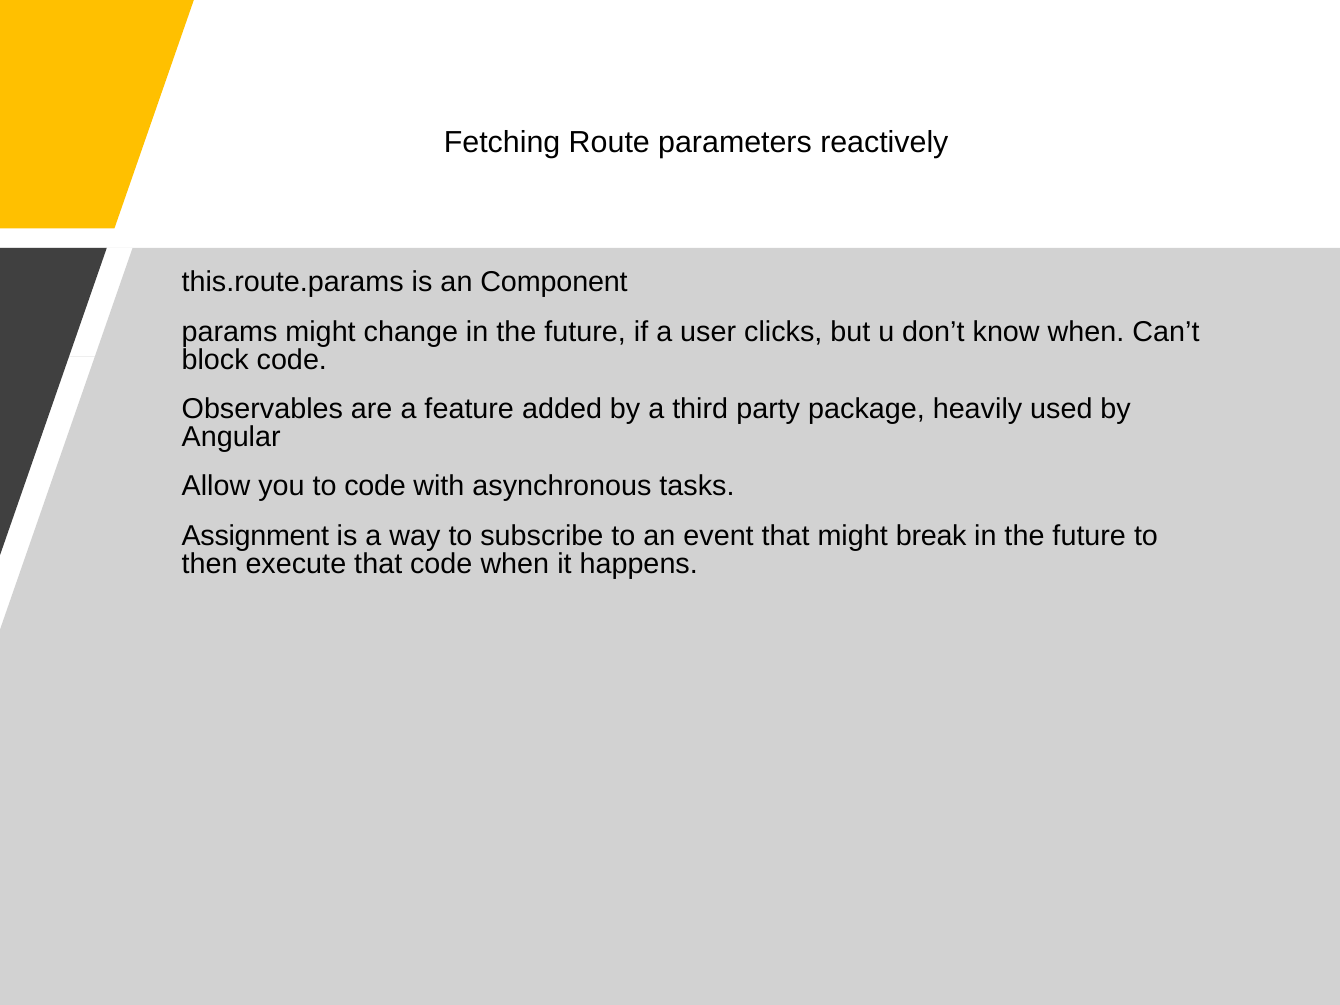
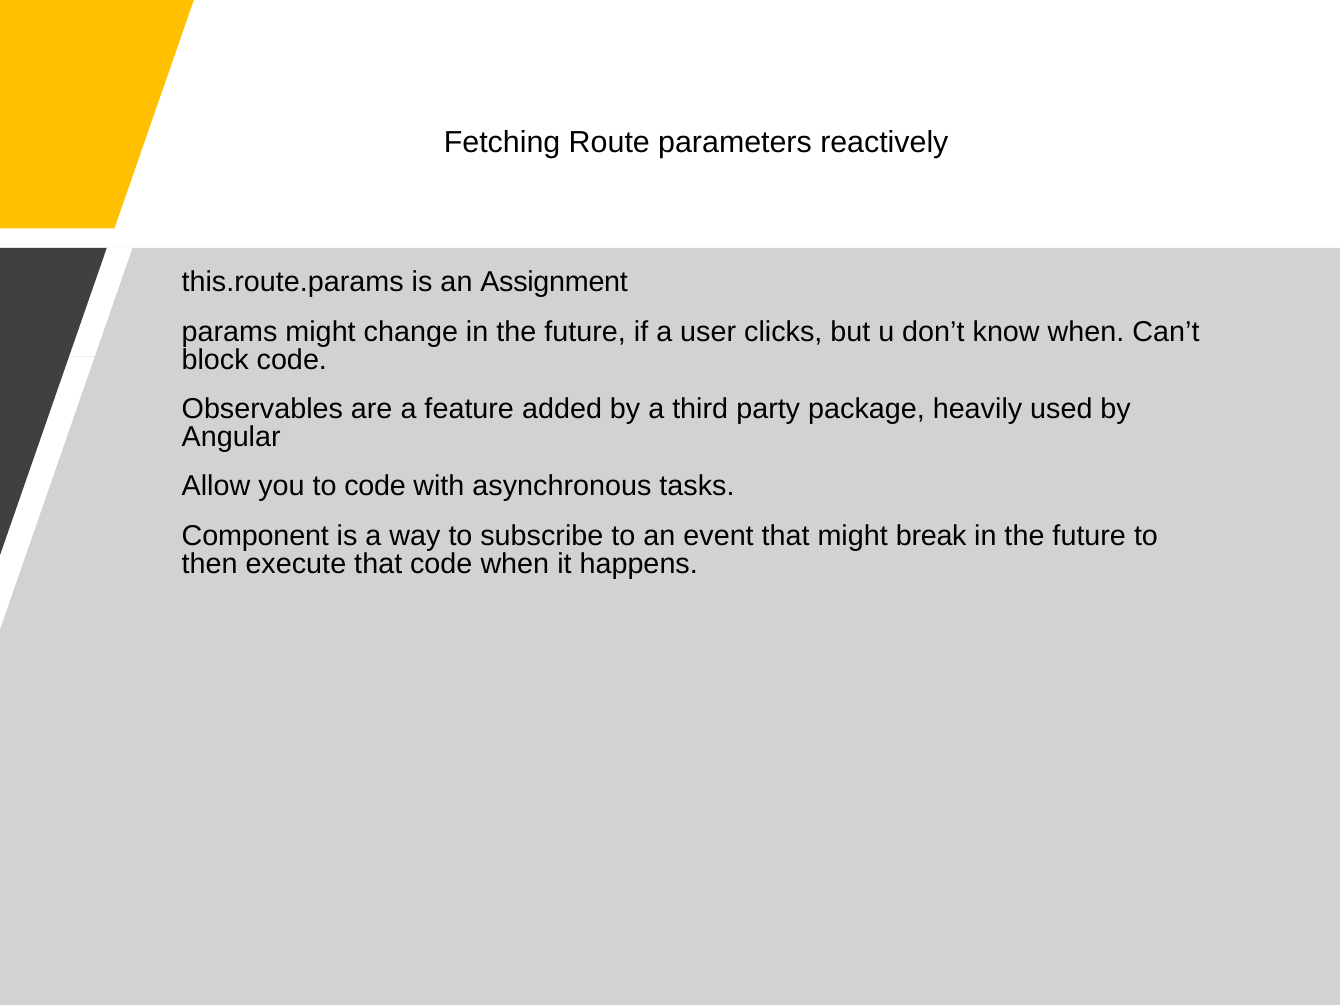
Component: Component -> Assignment (554, 283)
Assignment: Assignment -> Component (255, 536)
